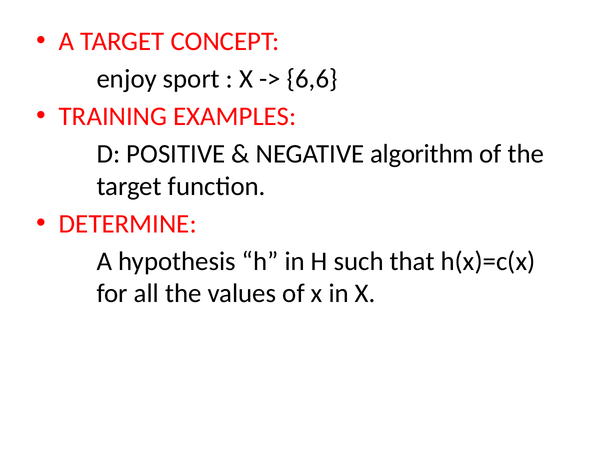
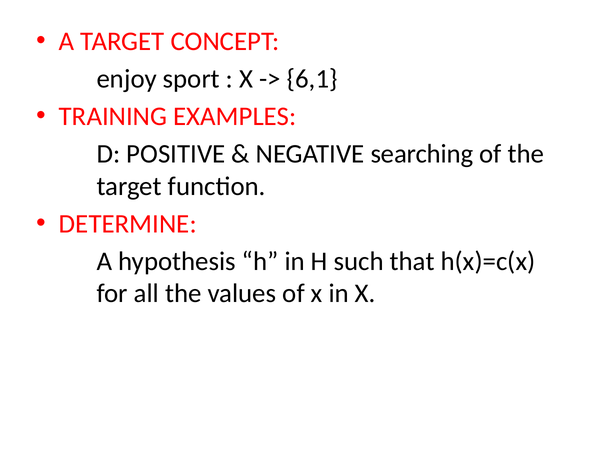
6,6: 6,6 -> 6,1 (312, 79)
algorithm: algorithm -> searching (422, 154)
